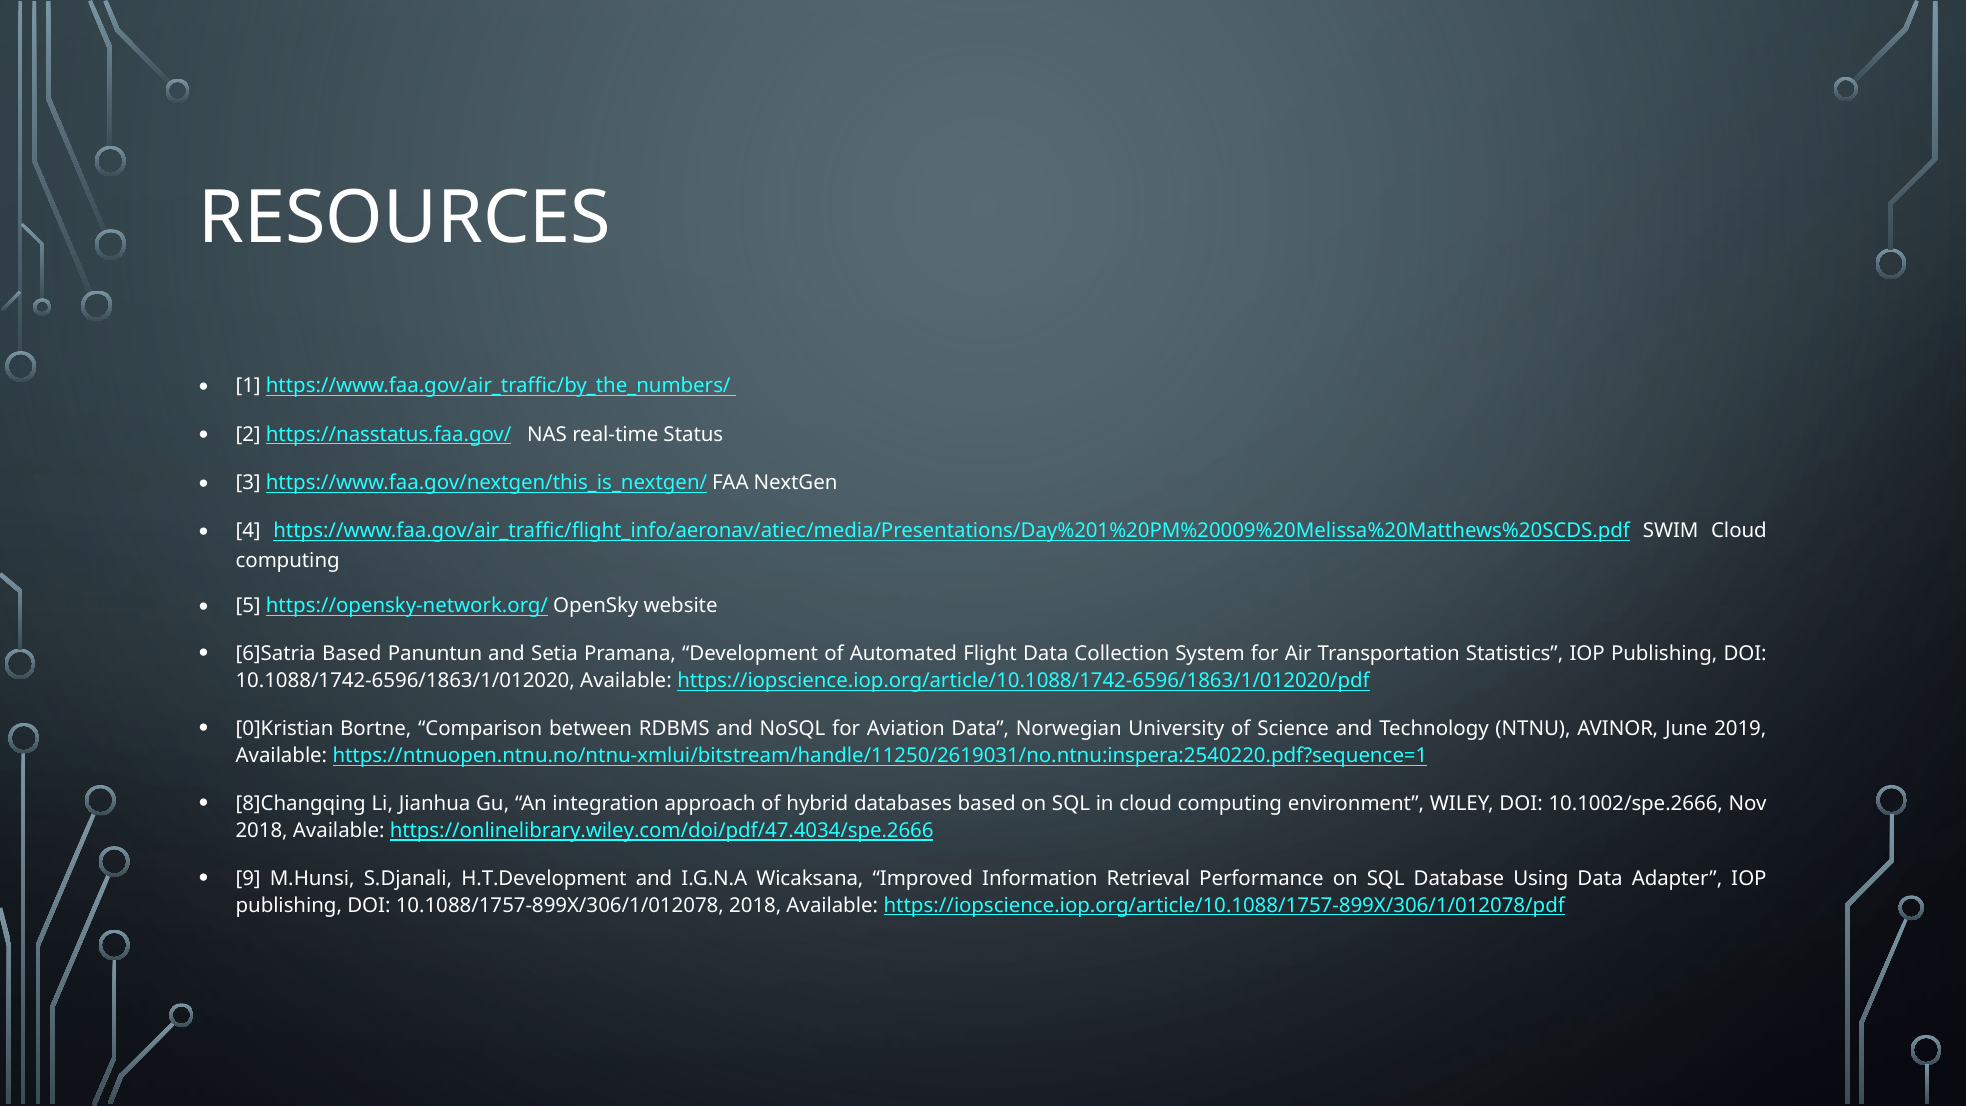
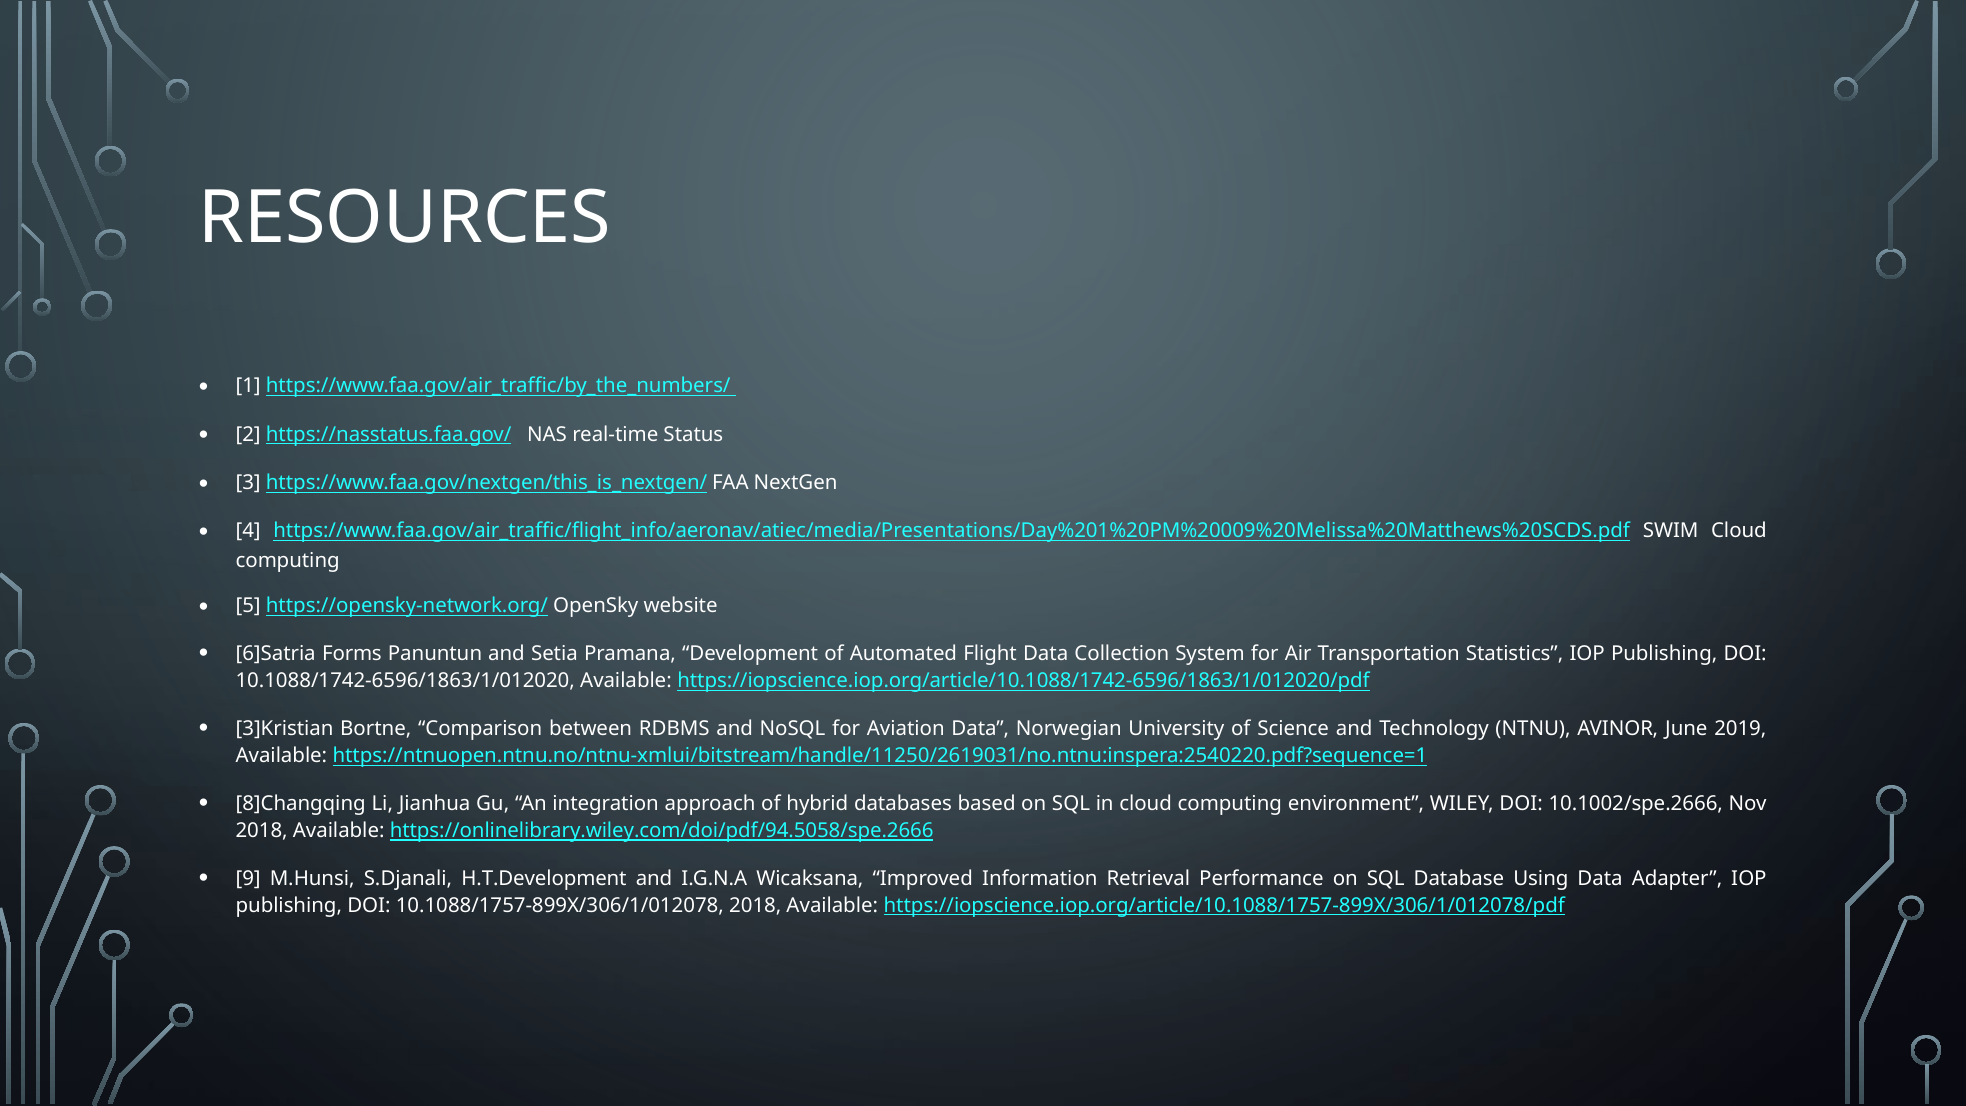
6]Satria Based: Based -> Forms (352, 654)
0]Kristian: 0]Kristian -> 3]Kristian (285, 729)
https://onlinelibrary.wiley.com/doi/pdf/47.4034/spe.2666: https://onlinelibrary.wiley.com/doi/pdf/47.4034/spe.2666 -> https://onlinelibrary.wiley.com/doi/pdf/94.5058/spe.2666 (662, 831)
